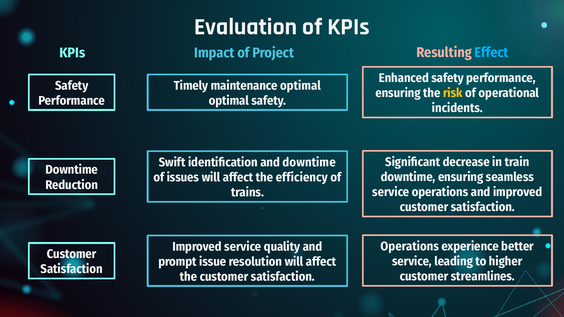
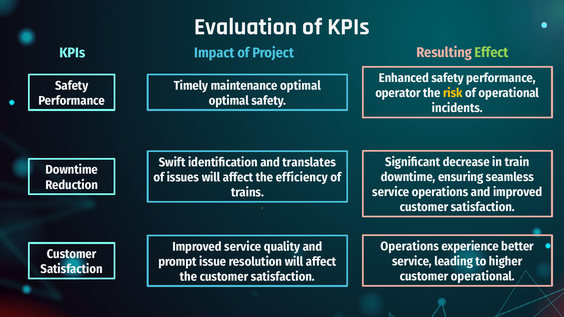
Effect colour: light blue -> light green (492, 52)
ensuring: ensuring -> operator (398, 93)
and downtime: downtime -> translates (309, 162)
customer streamlines: streamlines -> operational (483, 277)
